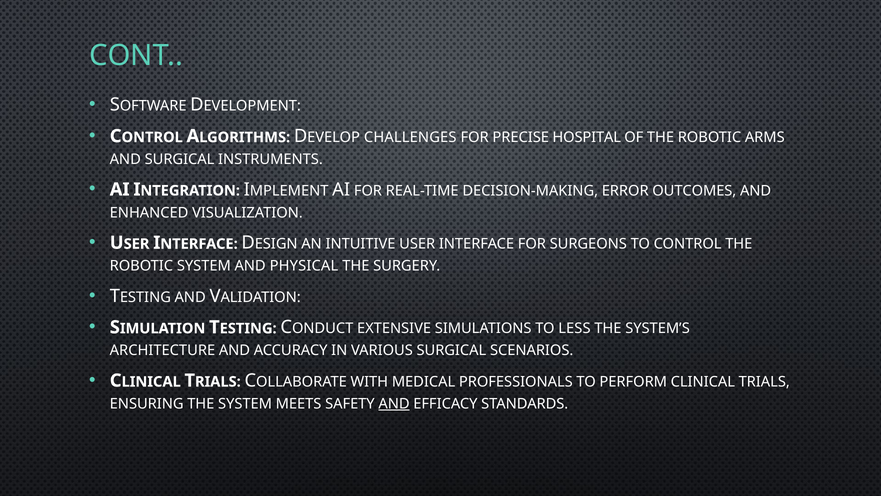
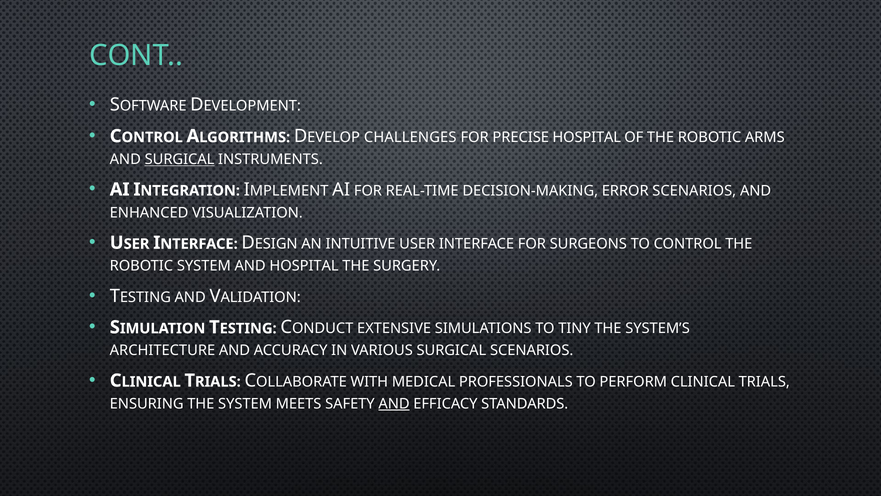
SURGICAL underline: none -> present (180, 159)
ERROR OUTCOMES: OUTCOMES -> SCENARIOS (694, 190)
AND PHYSICAL: PHYSICAL -> HOSPITAL (304, 266)
LESS: LESS -> TINY (575, 328)
